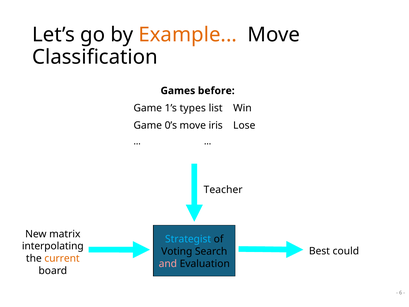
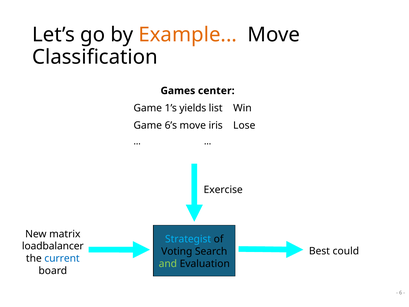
before: before -> center (216, 91)
types: types -> yields (193, 108)
0’s: 0’s -> 6’s (171, 125)
Teacher: Teacher -> Exercise (223, 189)
interpolating: interpolating -> loadbalancer (53, 246)
current colour: orange -> blue (62, 258)
and colour: pink -> light green (168, 263)
